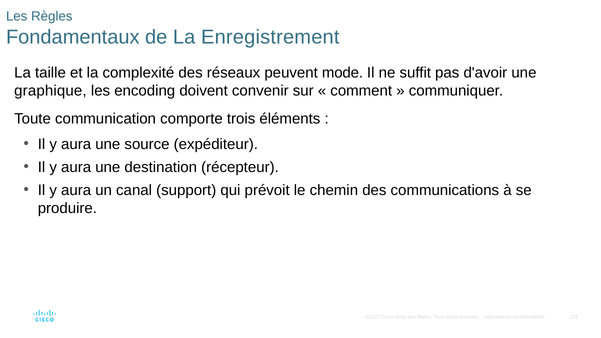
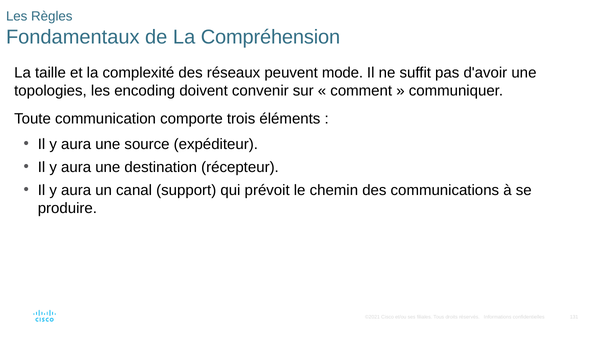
Enregistrement: Enregistrement -> Compréhension (270, 37)
graphique: graphique -> topologies (50, 91)
